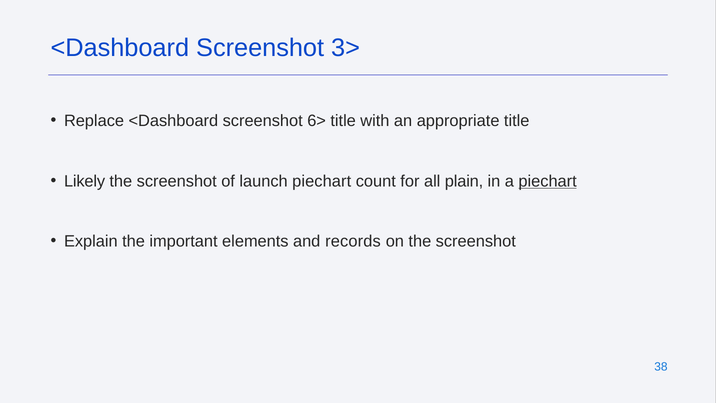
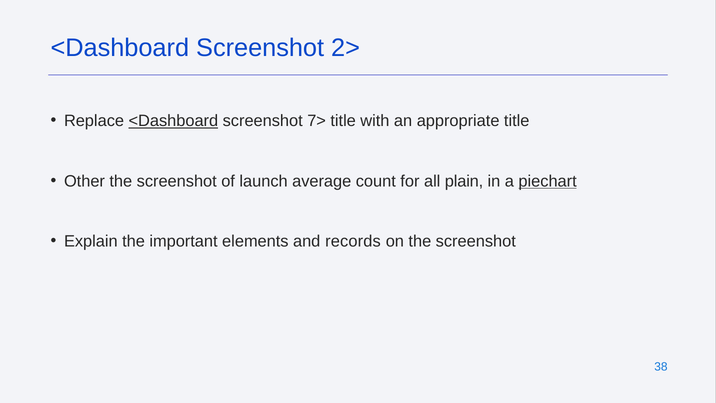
3>: 3> -> 2> (346, 48)
<Dashboard underline: none -> present (173, 121)
6>: 6> -> 7> (317, 121)
Likely: Likely -> Other (84, 181)
launch piechart: piechart -> average (322, 181)
